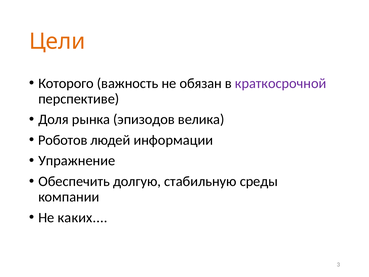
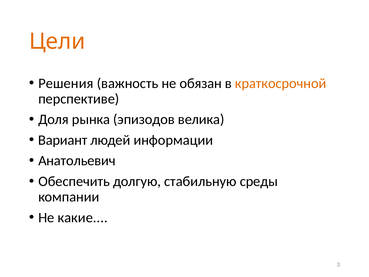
Которого: Которого -> Решения (66, 83)
краткосрочной colour: purple -> orange (281, 83)
Роботов: Роботов -> Вариант (63, 140)
Упражнение: Упражнение -> Анатольевич (77, 161)
каких: каких -> какие (83, 217)
